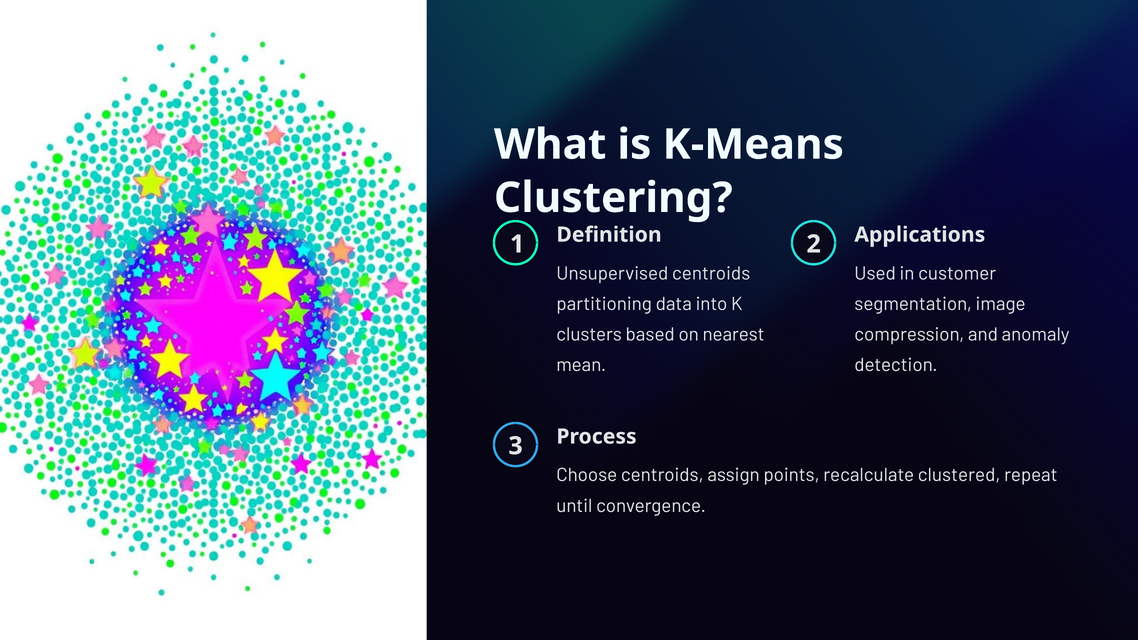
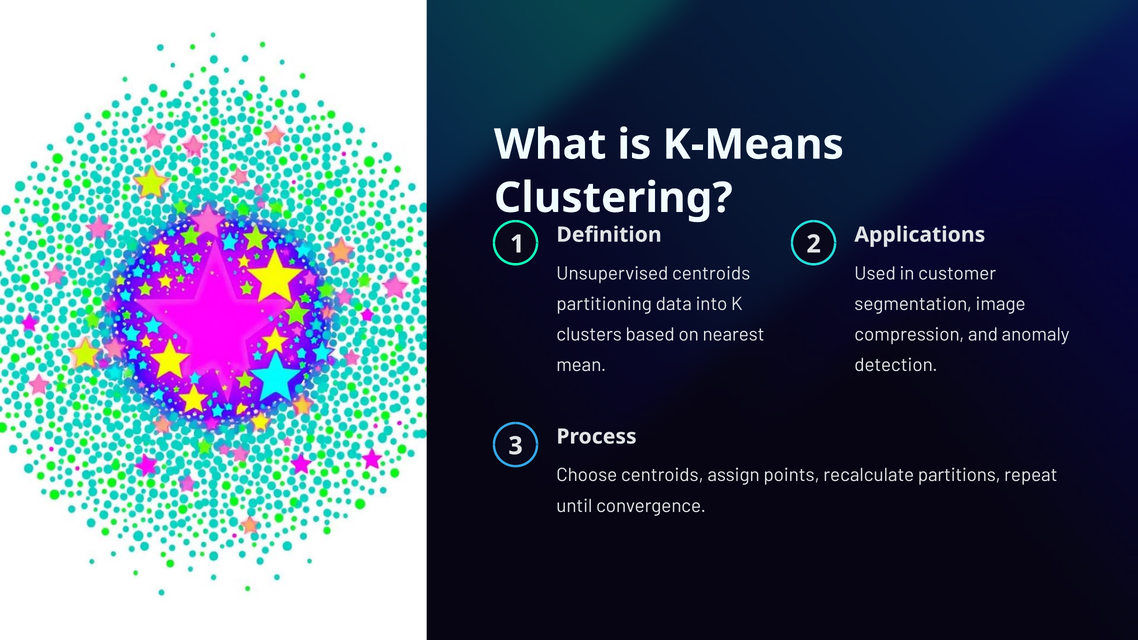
clustered: clustered -> partitions (959, 475)
